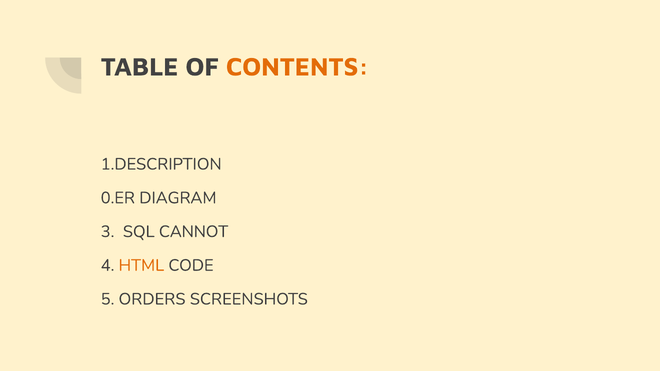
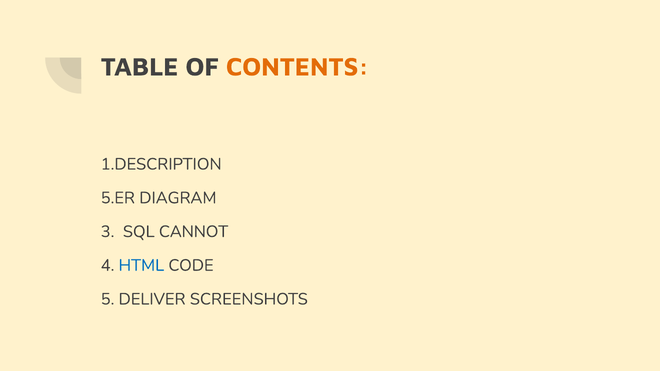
0.ER: 0.ER -> 5.ER (118, 198)
HTML colour: orange -> blue (141, 266)
ORDERS: ORDERS -> DELIVER (152, 299)
